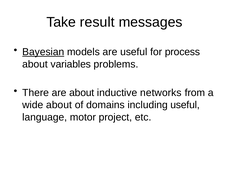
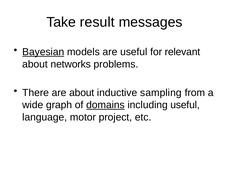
process: process -> relevant (182, 52)
variables: variables -> networks (71, 64)
networks: networks -> sampling (161, 93)
wide about: about -> graph (59, 105)
domains underline: none -> present (105, 105)
